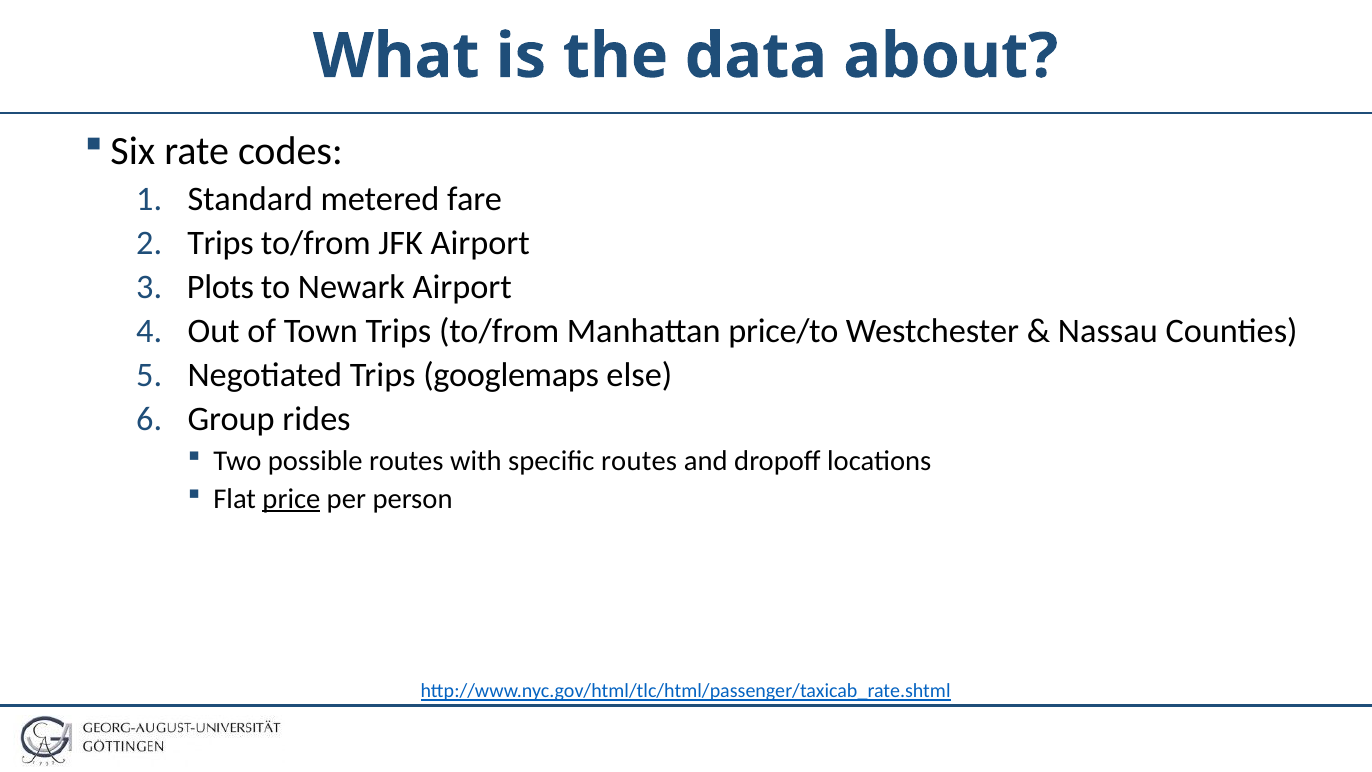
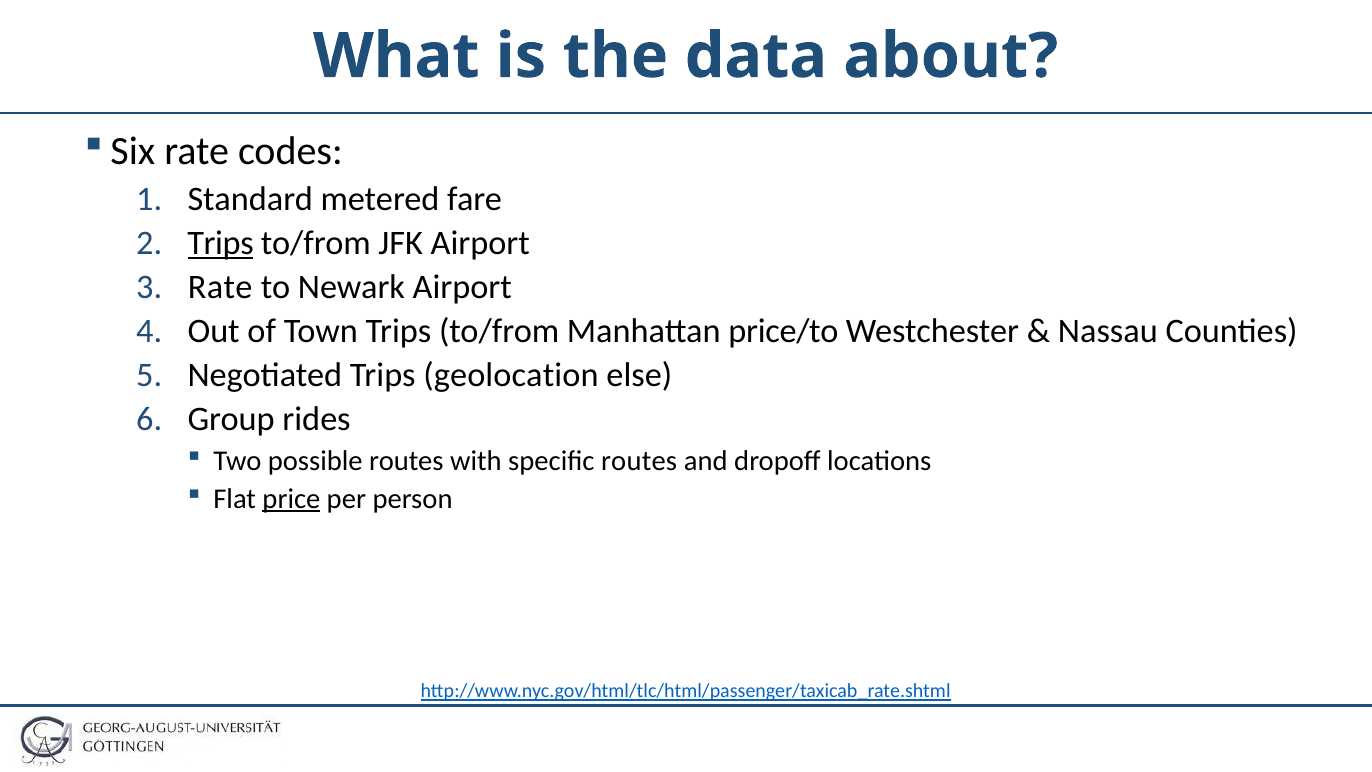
Trips underline: none -> present (221, 243)
Plots: Plots -> Rate (220, 287)
googlemaps: googlemaps -> geolocation (511, 375)
